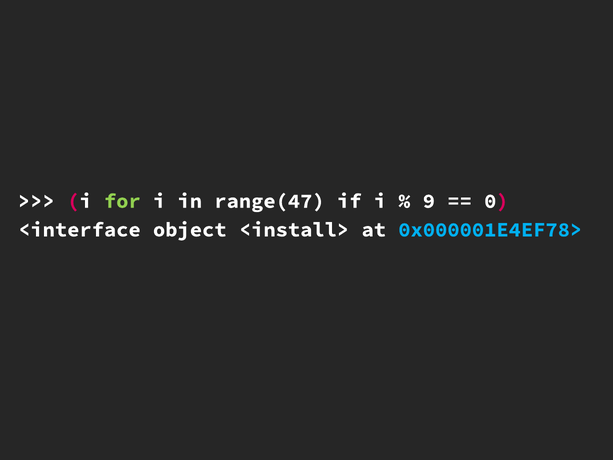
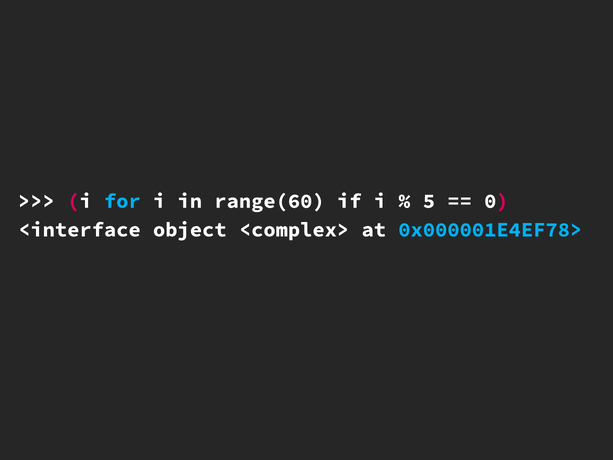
for colour: light green -> light blue (122, 201)
range(47: range(47 -> range(60 (269, 201)
9: 9 -> 5 (429, 201)
<install>: <install> -> <complex> (294, 230)
